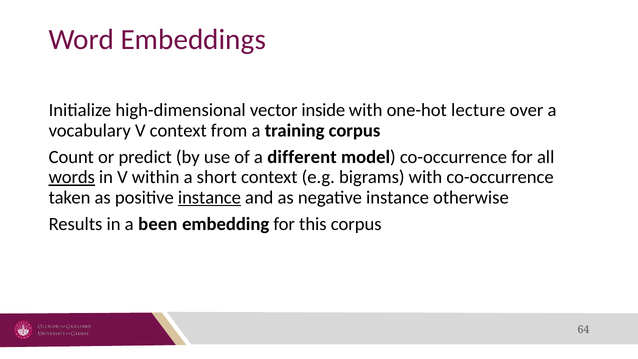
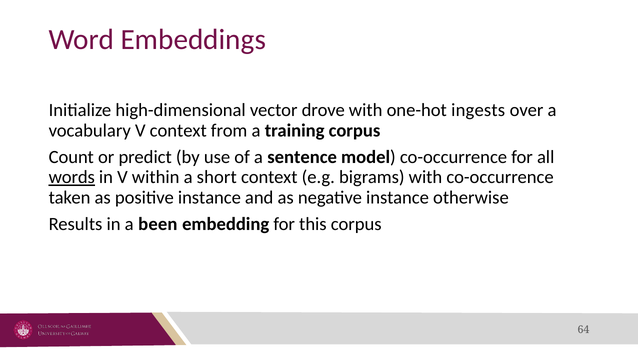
inside: inside -> drove (323, 110)
lecture: lecture -> ingests (478, 110)
different: different -> sentence (302, 157)
instance underline: present -> none (209, 197)
